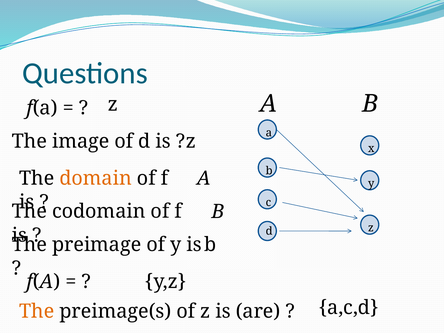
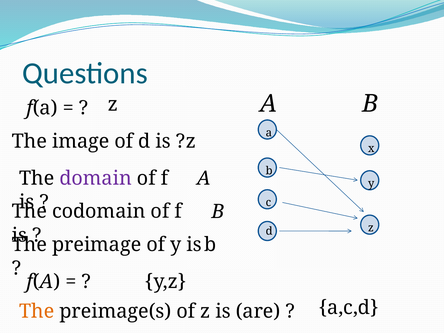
domain colour: orange -> purple (96, 178)
